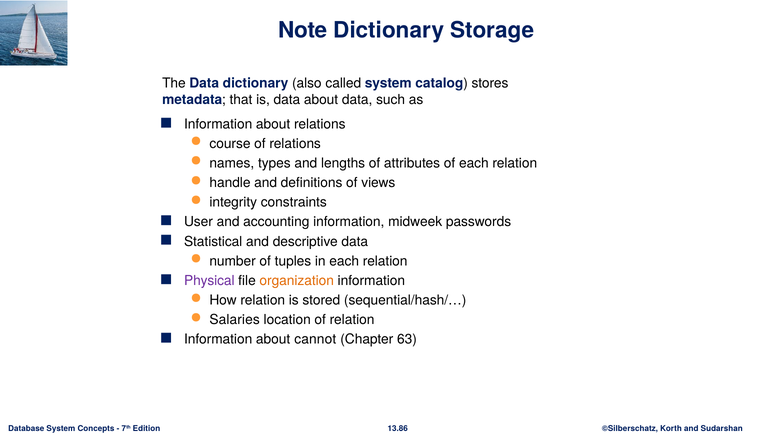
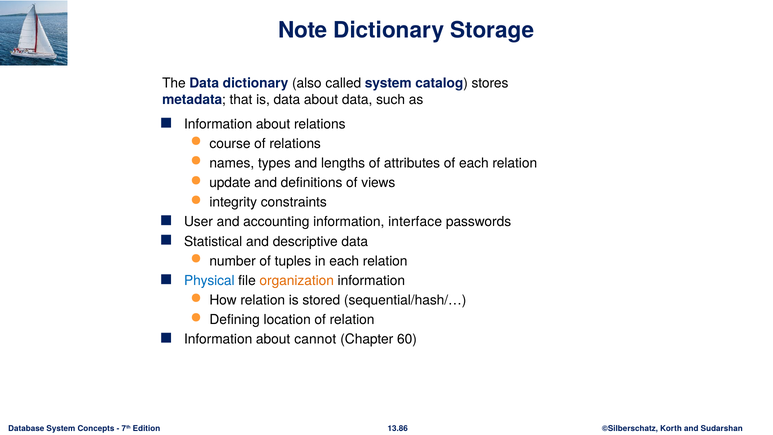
handle: handle -> update (230, 183)
midweek: midweek -> interface (415, 222)
Physical colour: purple -> blue (209, 281)
Salaries: Salaries -> Defining (235, 320)
63: 63 -> 60 (407, 339)
